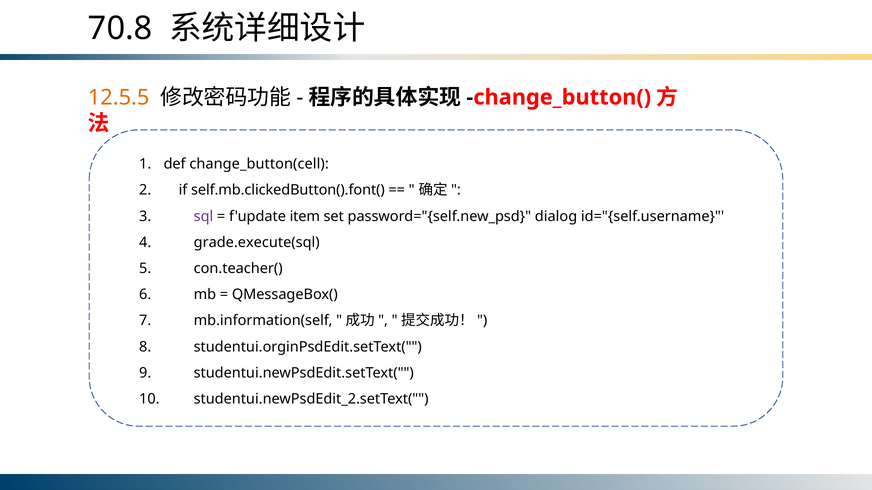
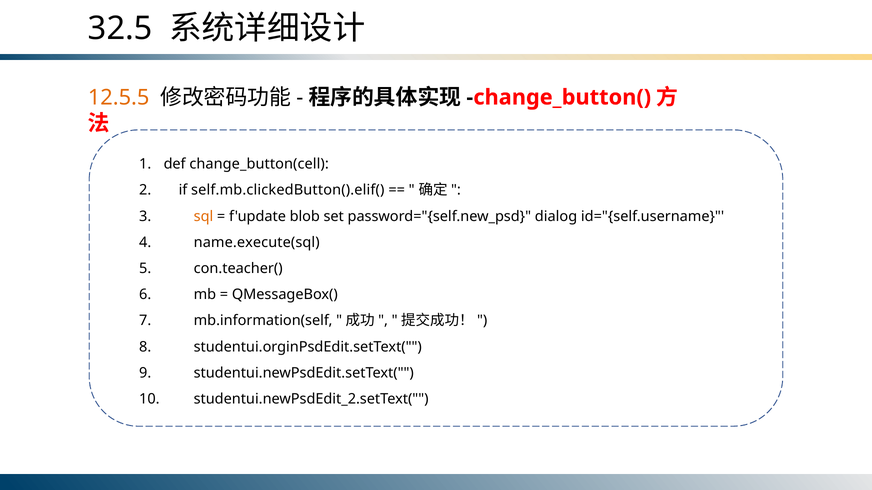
70.8: 70.8 -> 32.5 (120, 28)
self.mb.clickedButton().font(: self.mb.clickedButton().font( -> self.mb.clickedButton().elif( (288, 190)
sql colour: purple -> orange (203, 216)
item: item -> blob (305, 216)
grade.execute(sql: grade.execute(sql -> name.execute(sql (257, 243)
